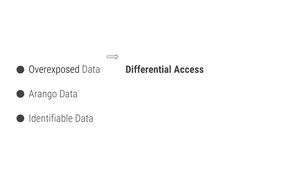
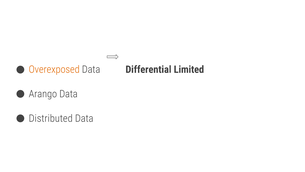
Overexposed colour: black -> orange (54, 69)
Access: Access -> Limited (189, 69)
Identifiable: Identifiable -> Distributed (51, 118)
